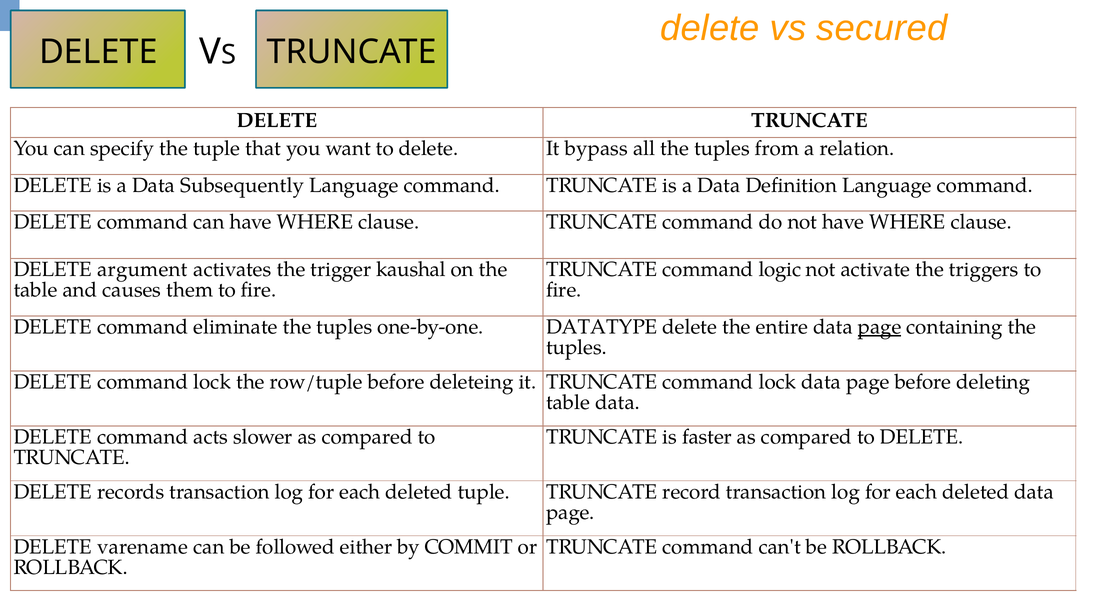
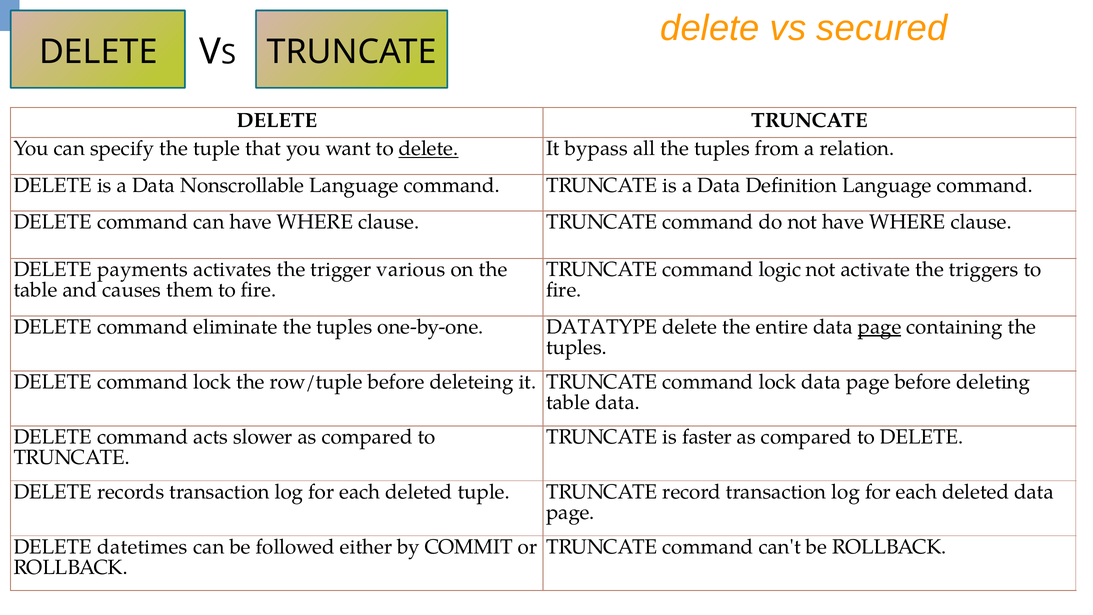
delete underline: none -> present (429, 149)
Subsequently: Subsequently -> Nonscrollable (242, 185)
argument: argument -> payments (143, 269)
kaushal: kaushal -> various (411, 269)
varename: varename -> datetimes (143, 547)
